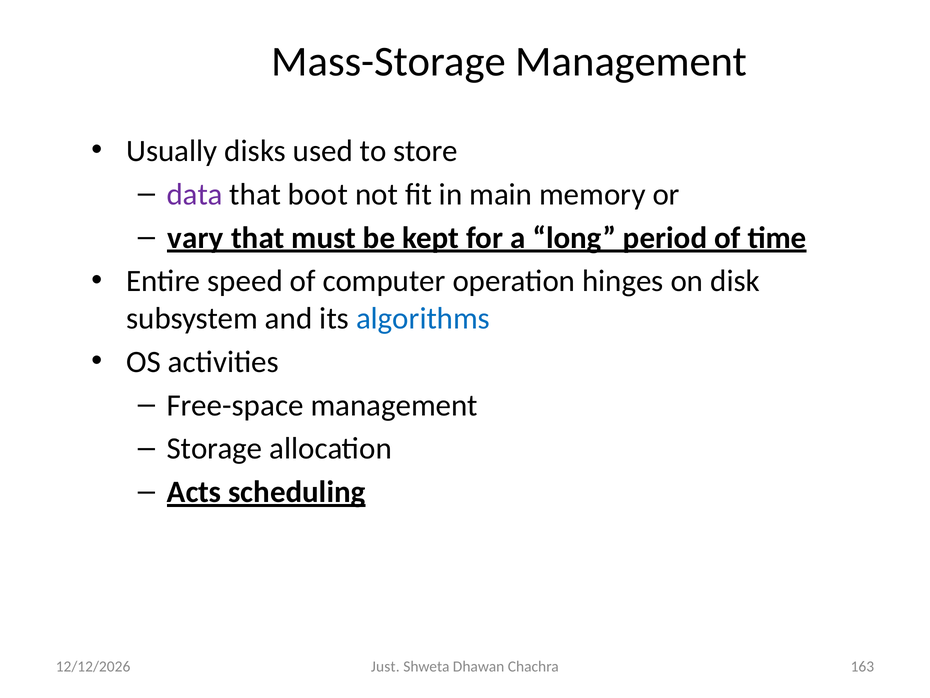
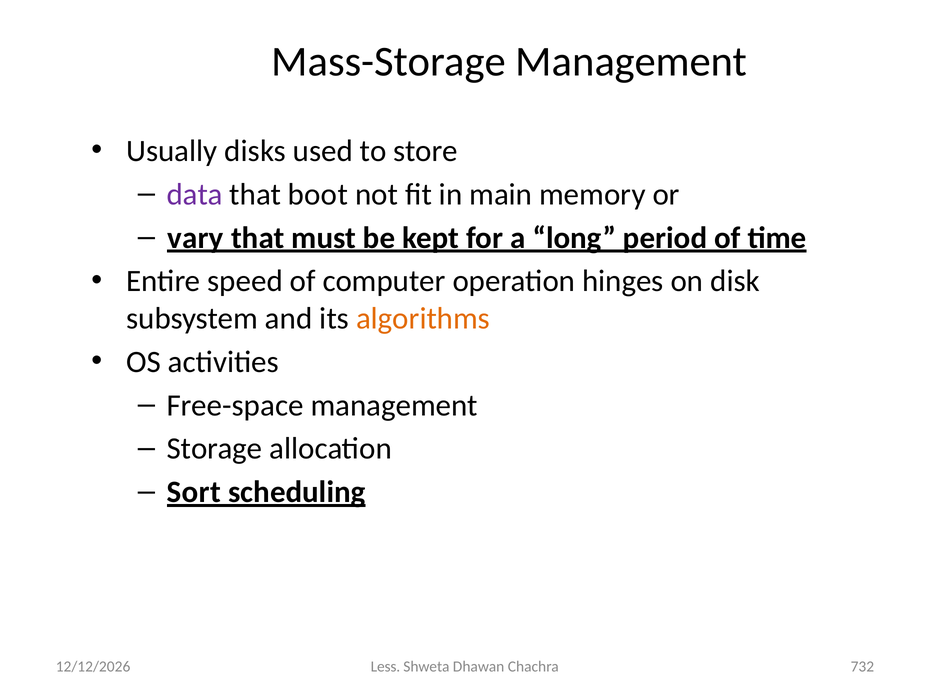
algorithms colour: blue -> orange (423, 318)
Acts: Acts -> Sort (194, 492)
Just: Just -> Less (385, 666)
163: 163 -> 732 (862, 666)
